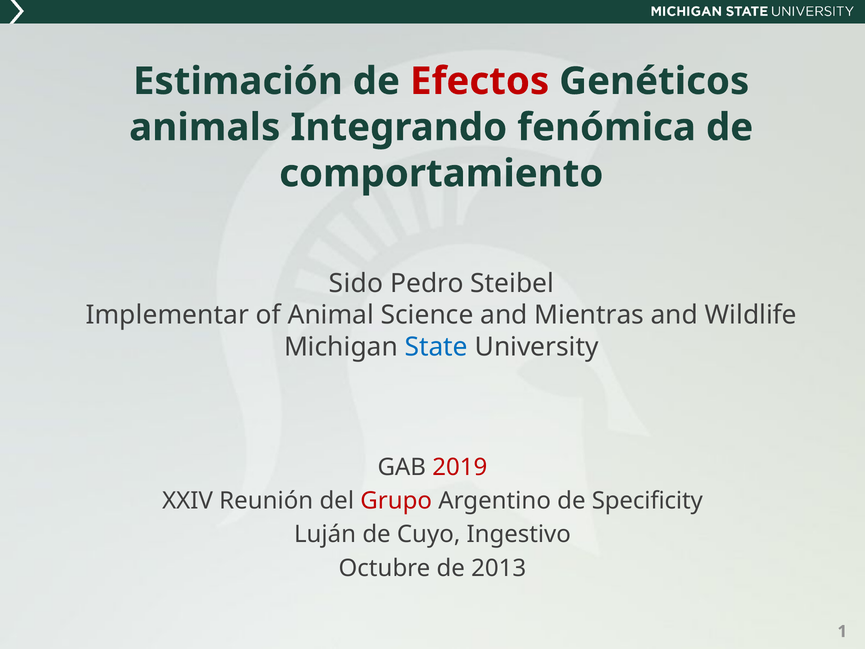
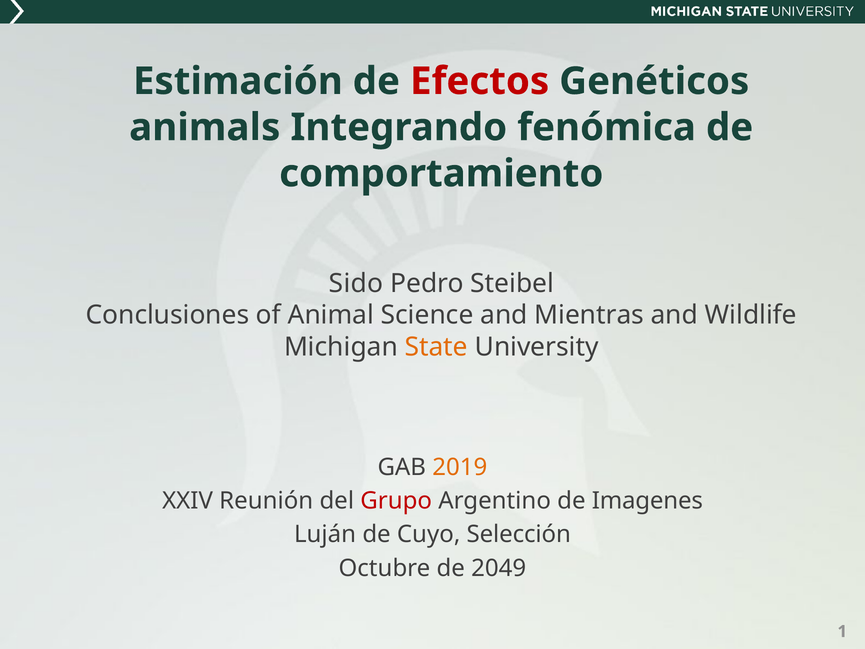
Implementar: Implementar -> Conclusiones (167, 315)
State colour: blue -> orange (436, 347)
2019 colour: red -> orange (460, 467)
Specificity: Specificity -> Imagenes (647, 501)
Ingestivo: Ingestivo -> Selección (519, 534)
2013: 2013 -> 2049 (499, 568)
